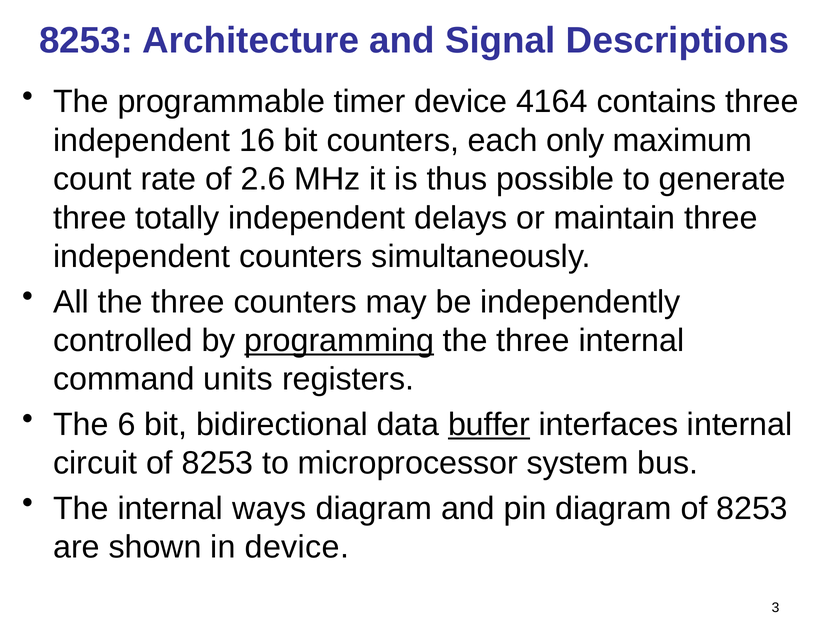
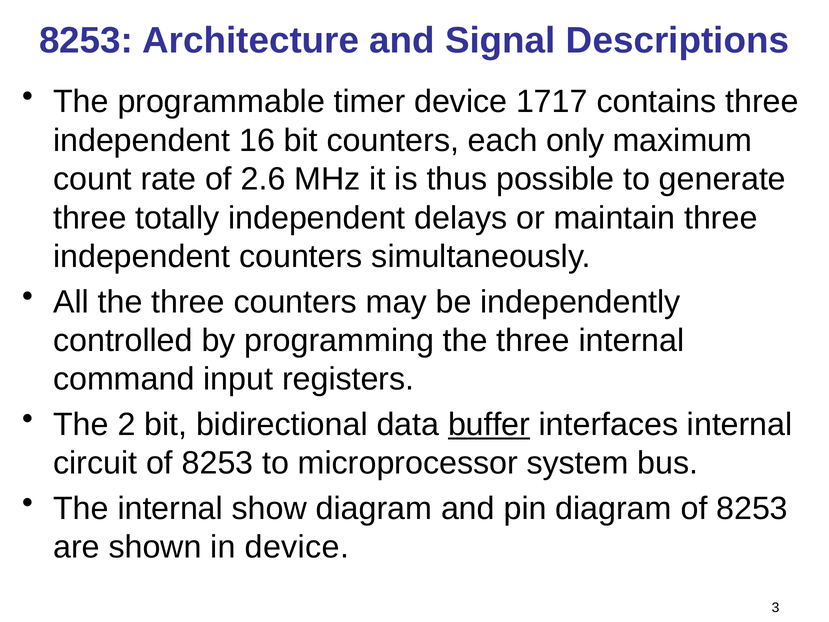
4164: 4164 -> 1717 (552, 102)
programming underline: present -> none (339, 340)
units: units -> input (238, 379)
6: 6 -> 2 (126, 424)
ways: ways -> show (269, 508)
